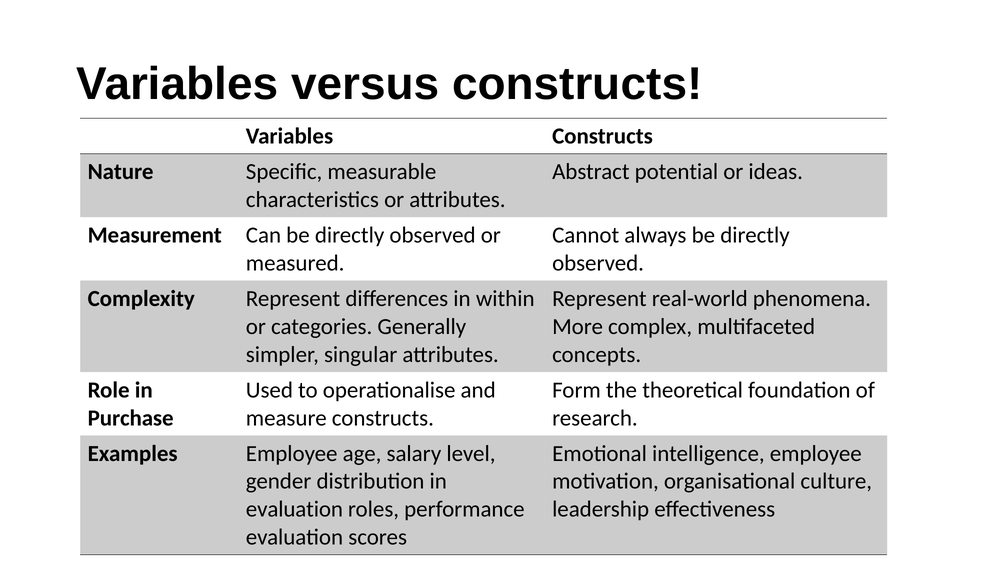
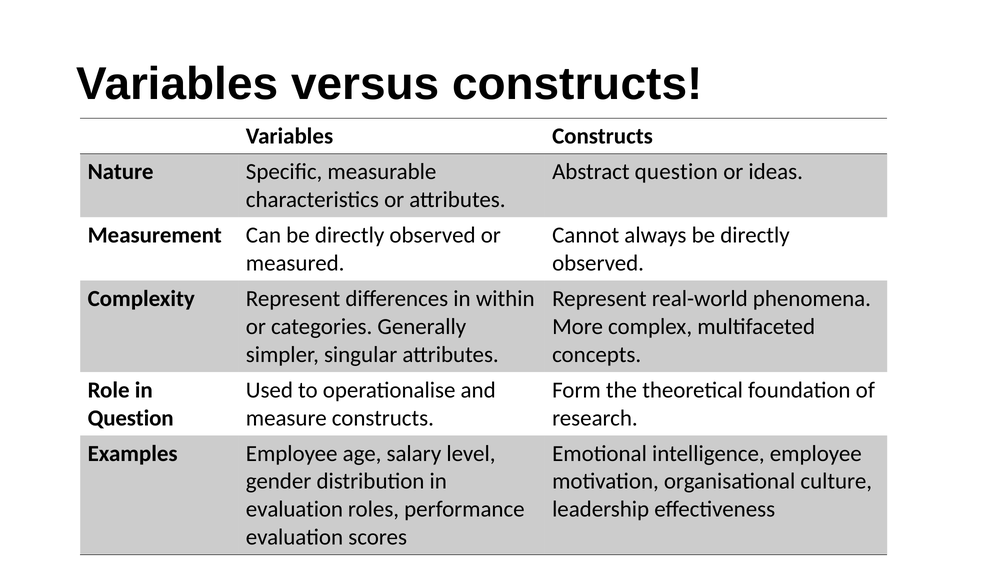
Abstract potential: potential -> question (676, 172)
Purchase: Purchase -> Question (131, 418)
